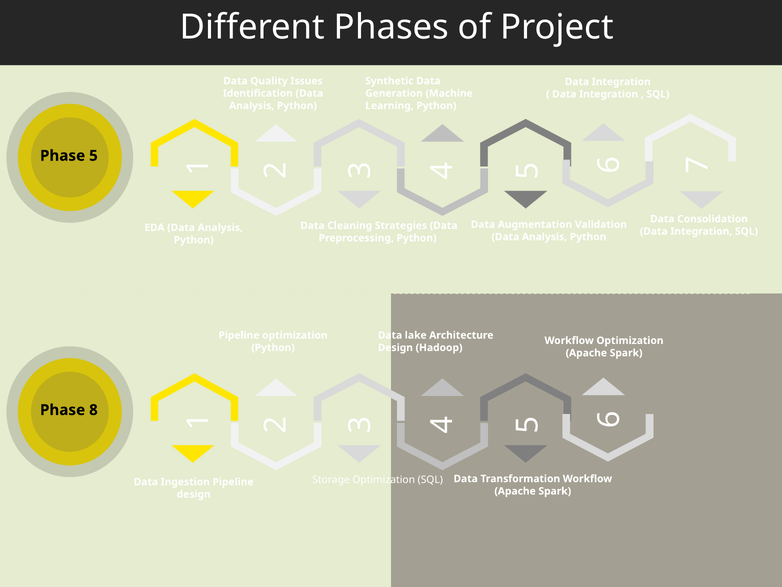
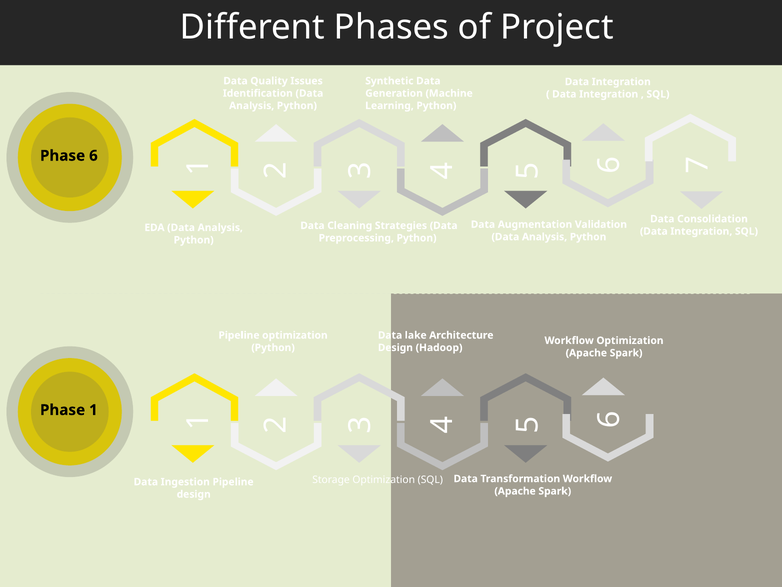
Phase 5: 5 -> 6 (93, 156)
Phase 8: 8 -> 1 (93, 410)
